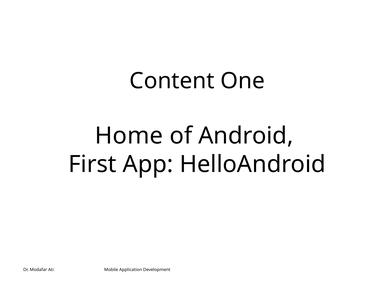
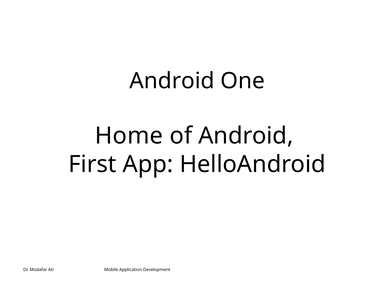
Content: Content -> Android (172, 81)
